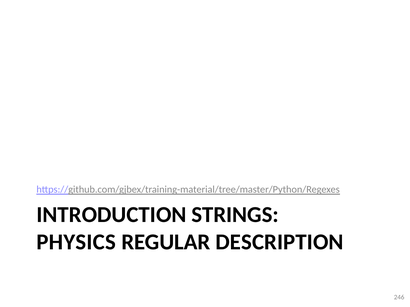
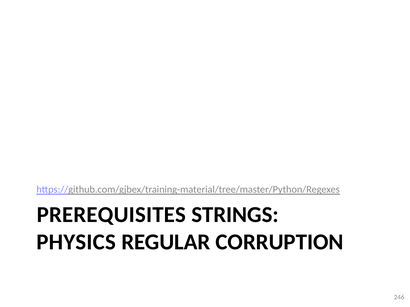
INTRODUCTION: INTRODUCTION -> PREREQUISITES (111, 215)
DESCRIPTION: DESCRIPTION -> CORRUPTION (280, 242)
